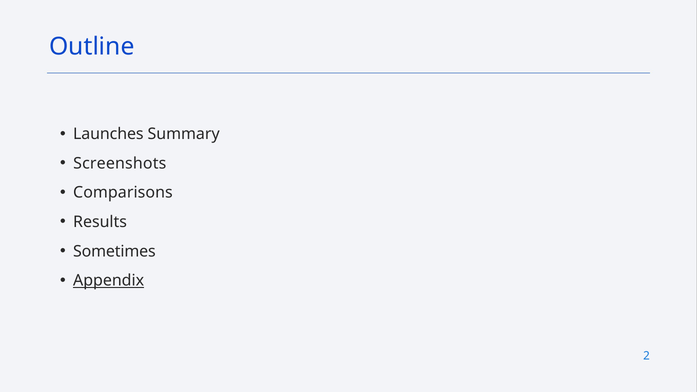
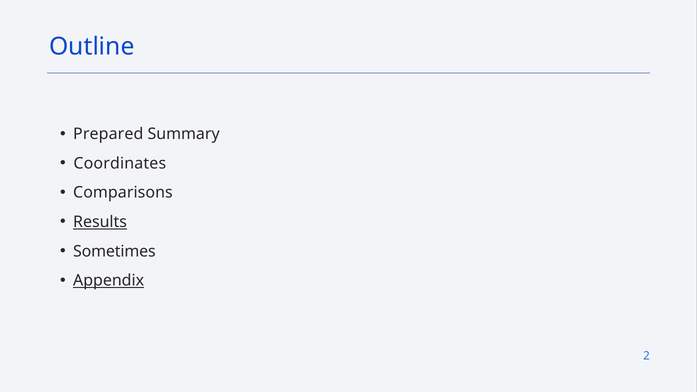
Launches: Launches -> Prepared (108, 134)
Screenshots: Screenshots -> Coordinates (120, 163)
Results underline: none -> present (100, 222)
